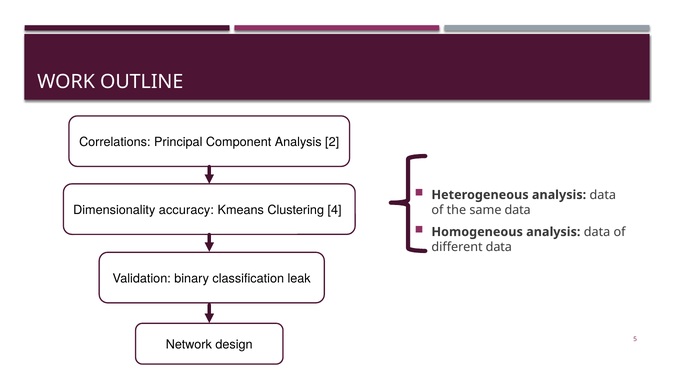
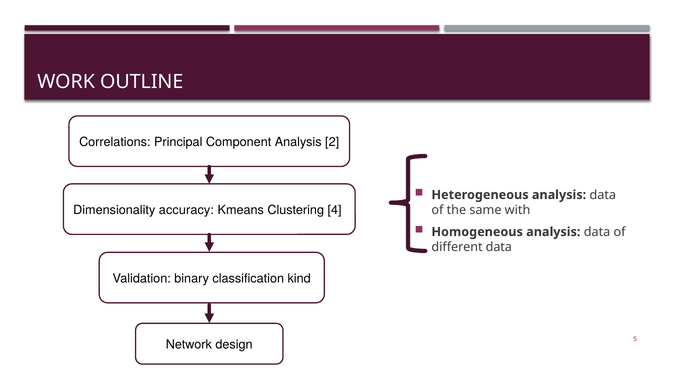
same data: data -> with (518, 210)
leak: leak -> kind (299, 279)
